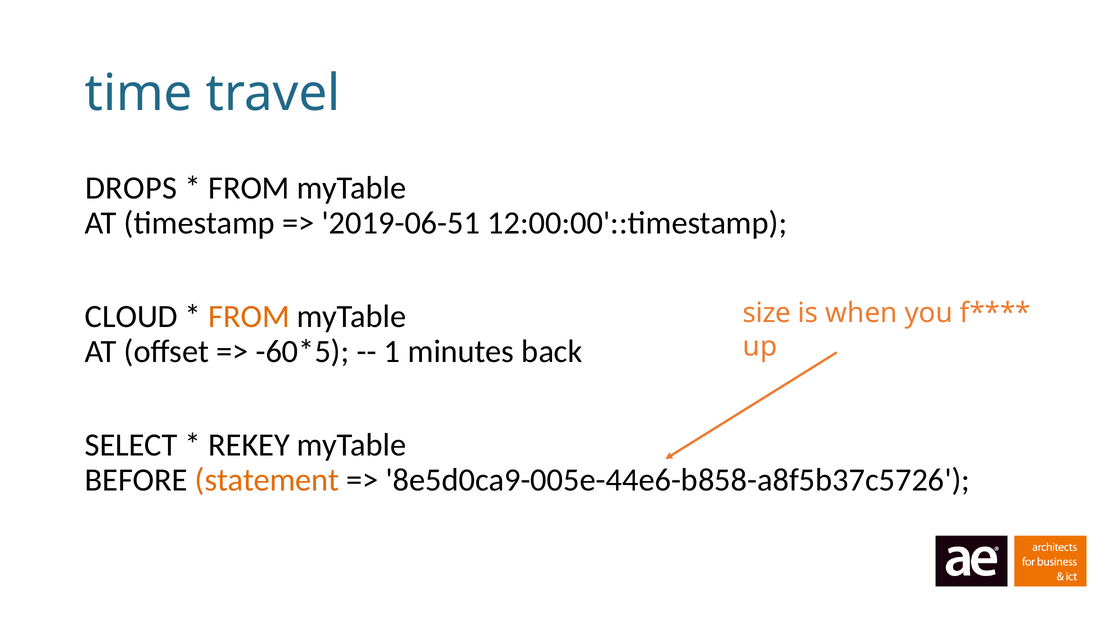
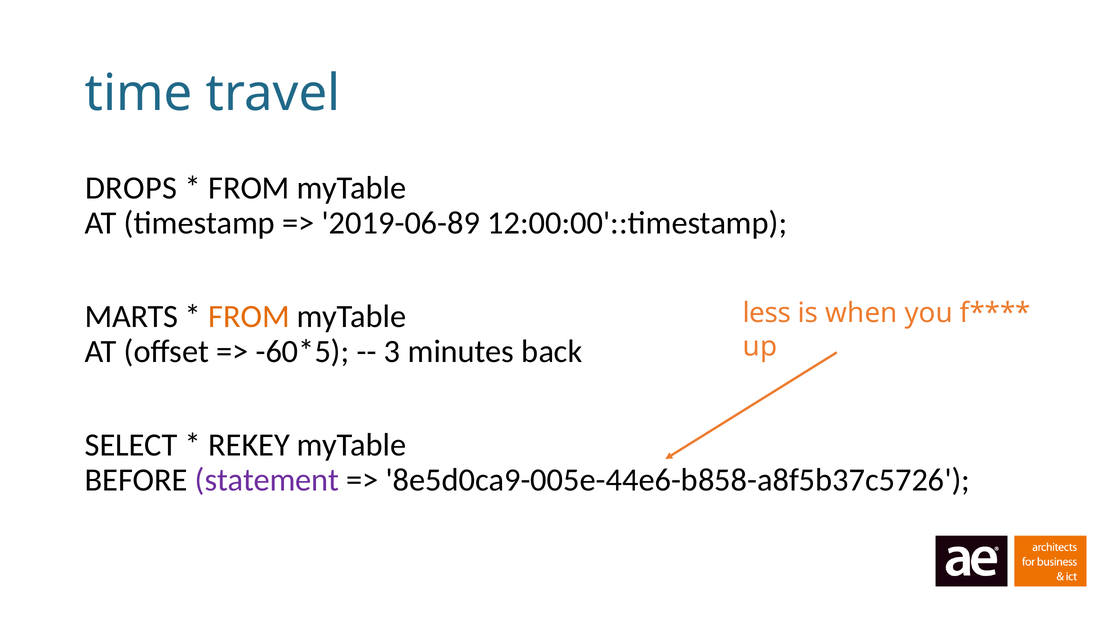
2019-06-51: 2019-06-51 -> 2019-06-89 (401, 223)
CLOUD: CLOUD -> MARTS (131, 316)
size: size -> less (767, 313)
1: 1 -> 3 (392, 351)
statement colour: orange -> purple (267, 480)
